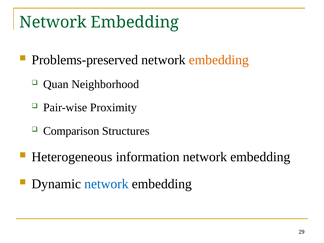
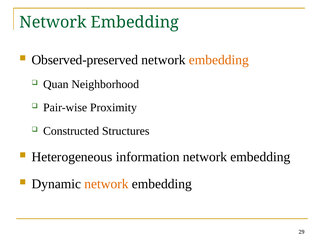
Problems-preserved: Problems-preserved -> Observed-preserved (85, 60)
Comparison: Comparison -> Constructed (71, 131)
network colour: blue -> orange (106, 184)
